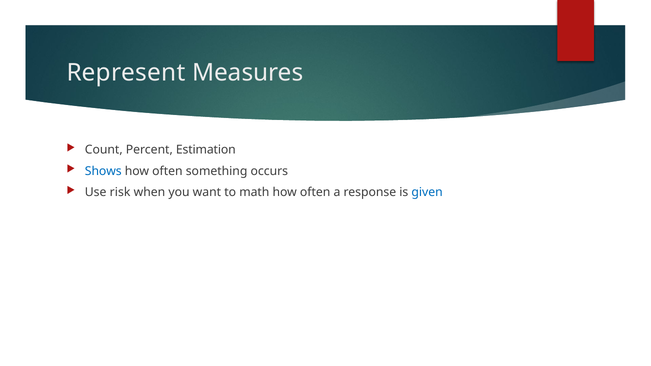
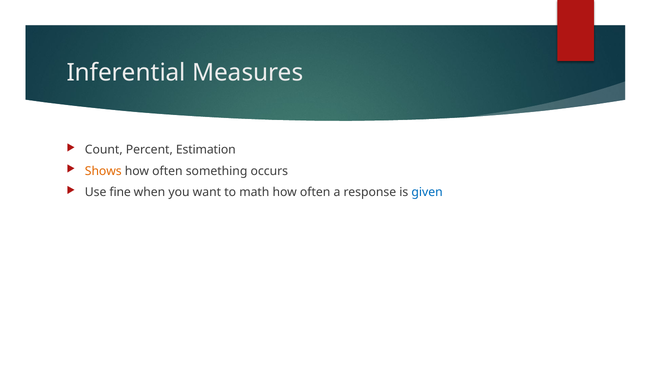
Represent: Represent -> Inferential (126, 73)
Shows colour: blue -> orange (103, 171)
risk: risk -> fine (120, 193)
